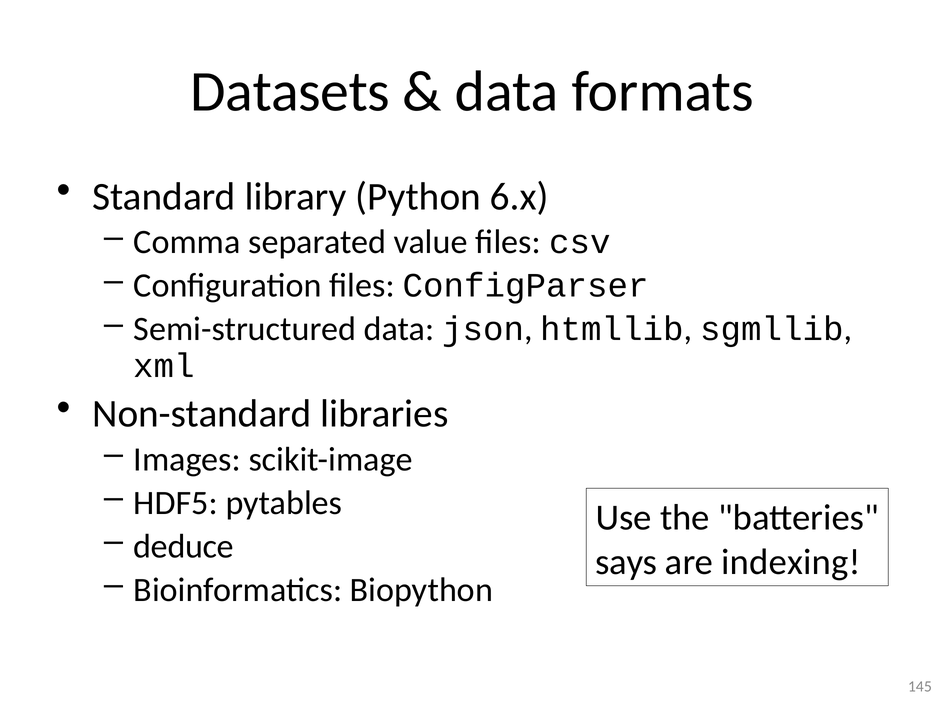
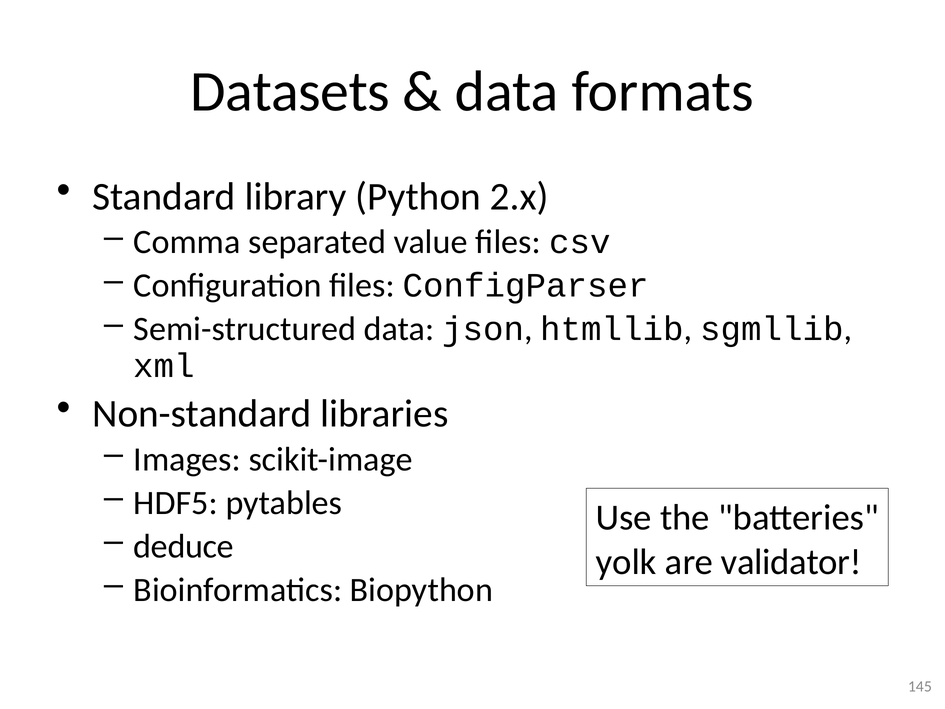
6.x: 6.x -> 2.x (519, 196)
says: says -> yolk (626, 562)
indexing: indexing -> validator (791, 562)
